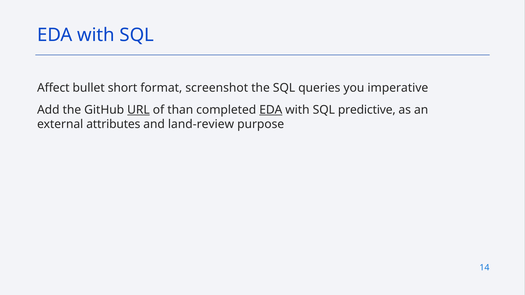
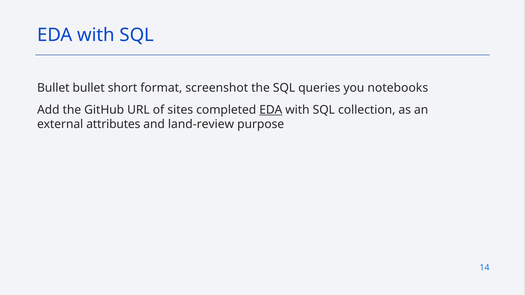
Affect: Affect -> Bullet (53, 88)
imperative: imperative -> notebooks (398, 88)
URL underline: present -> none (138, 110)
than: than -> sites (180, 110)
predictive: predictive -> collection (367, 110)
